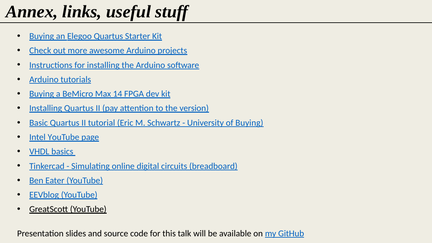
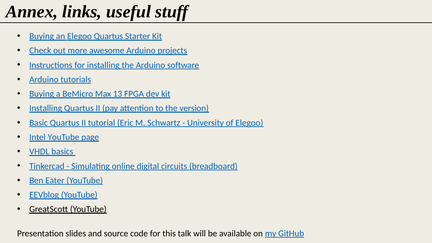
14: 14 -> 13 (118, 94)
of Buying: Buying -> Elegoo (249, 123)
